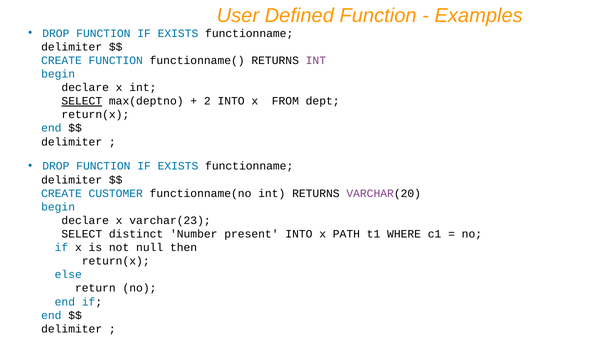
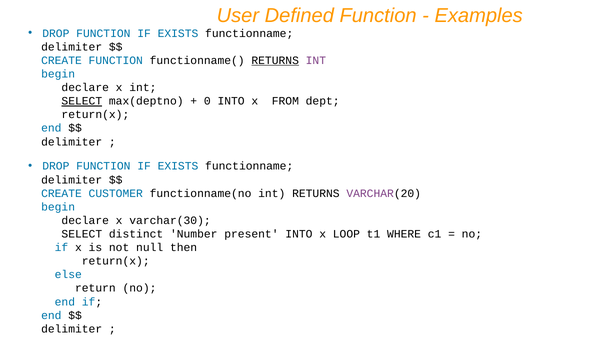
RETURNS underline: none -> present (275, 60)
2: 2 -> 0 (207, 101)
varchar(23: varchar(23 -> varchar(30 (170, 221)
PATH: PATH -> LOOP (346, 234)
